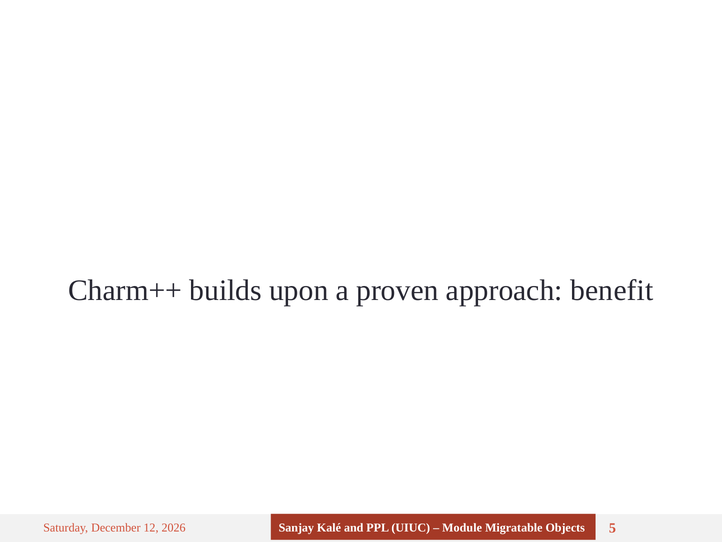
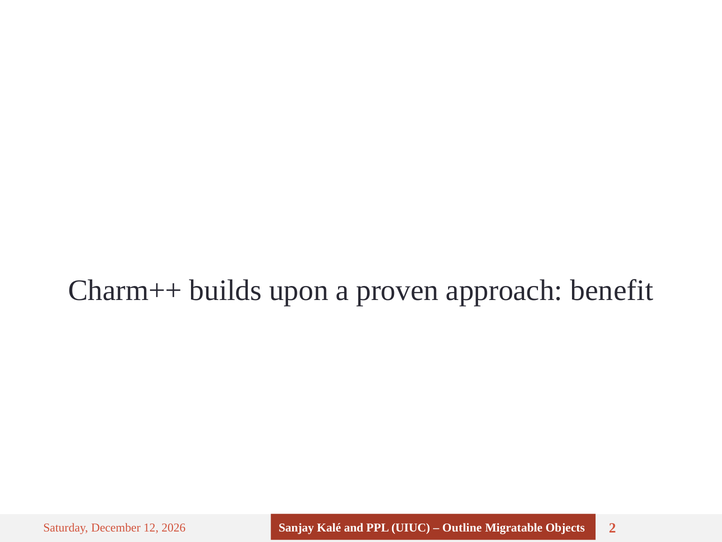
Module: Module -> Outline (462, 527)
5: 5 -> 2 (612, 528)
